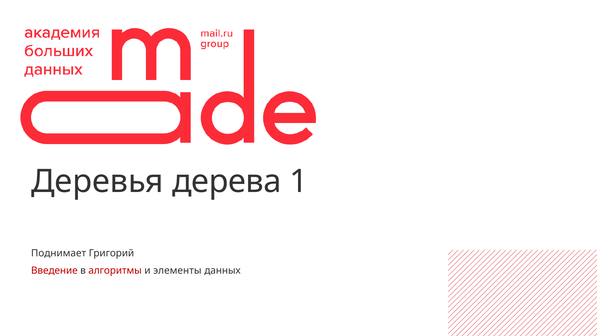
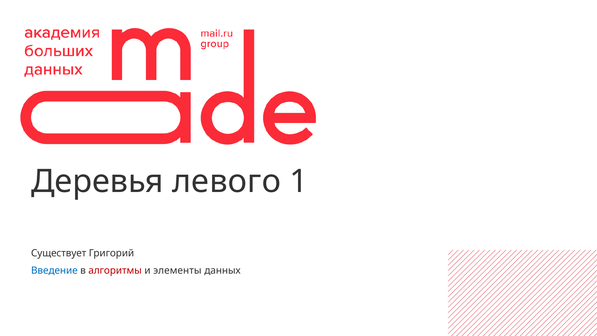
дерева: дерева -> левого (226, 181)
Поднимает: Поднимает -> Существует (59, 253)
Введение colour: red -> blue (54, 270)
